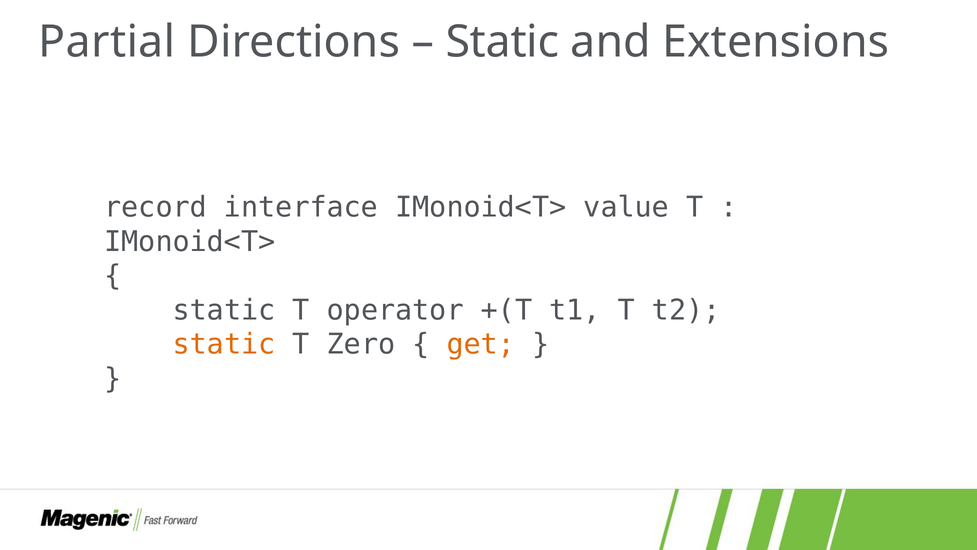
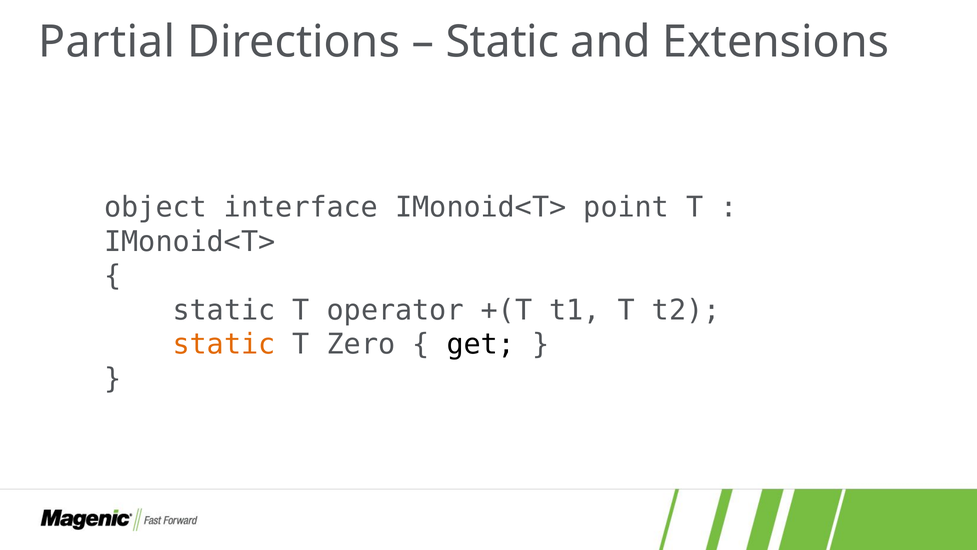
record: record -> object (156, 207)
value: value -> point (626, 207)
get colour: orange -> black (481, 344)
